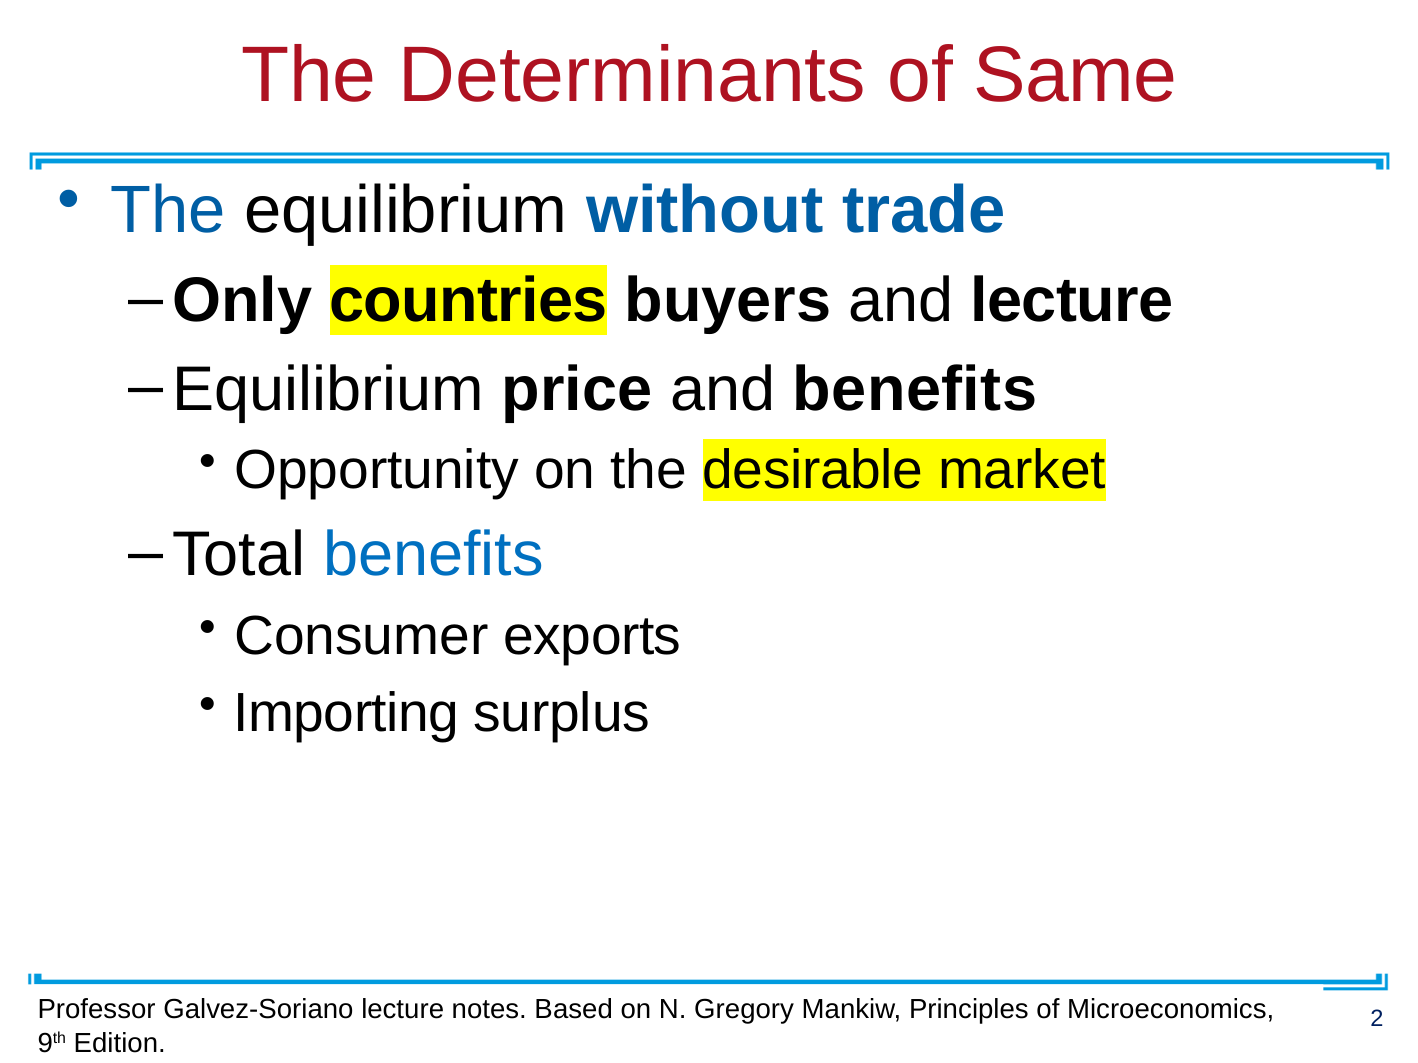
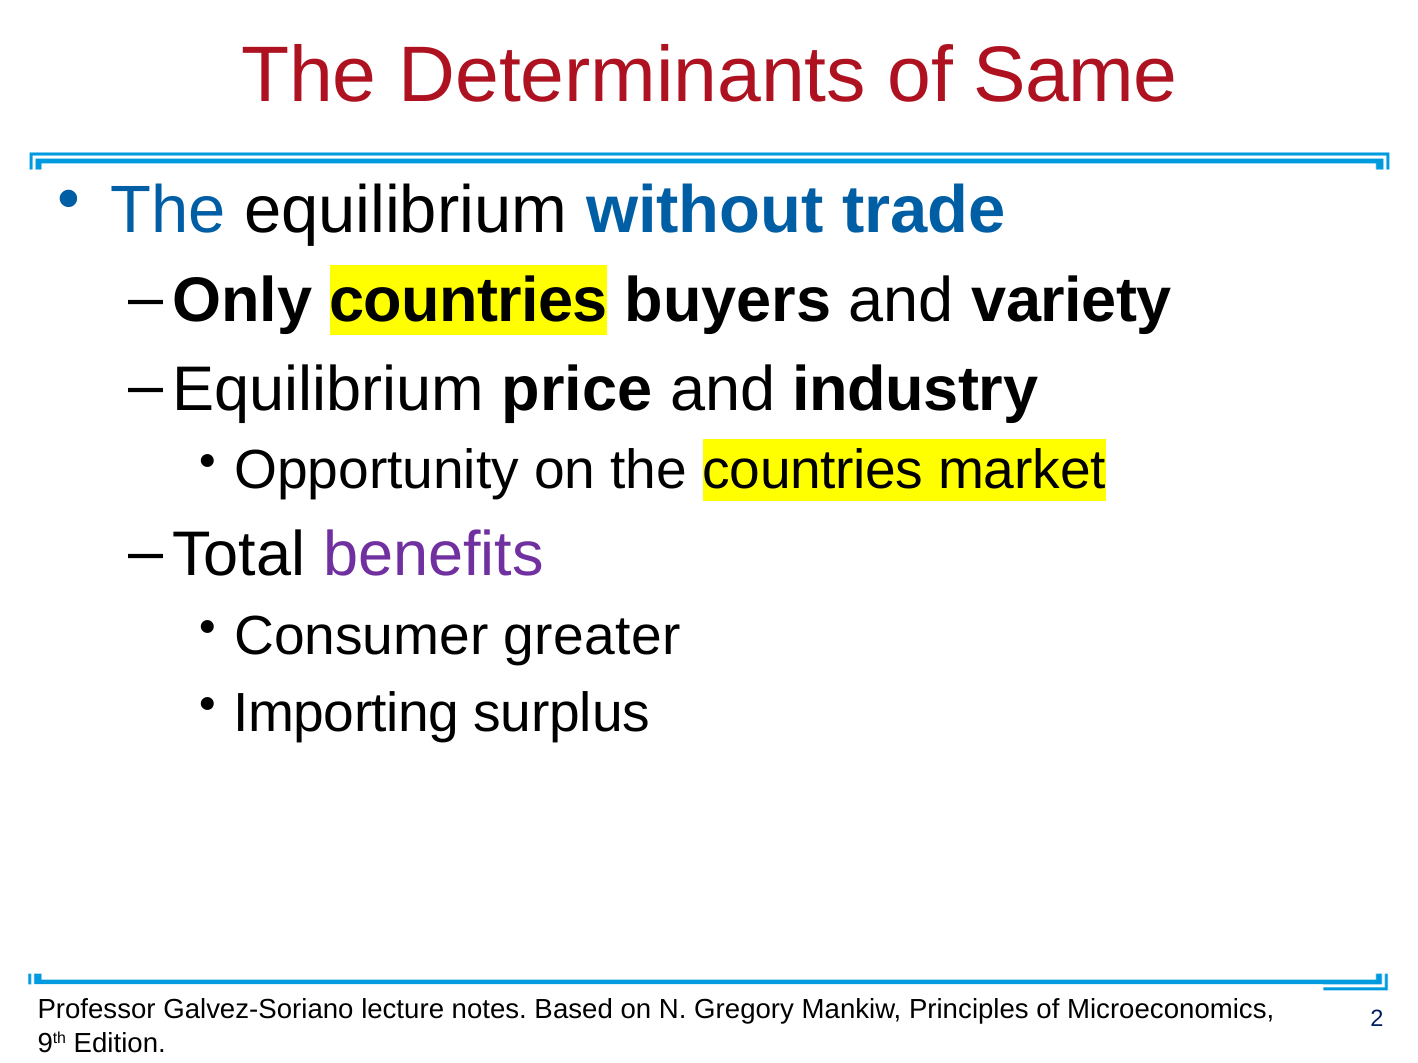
and lecture: lecture -> variety (1072, 301)
and benefits: benefits -> industry (915, 390)
the desirable: desirable -> countries (813, 471)
benefits colour: blue -> purple (434, 555)
exports: exports -> greater (592, 637)
